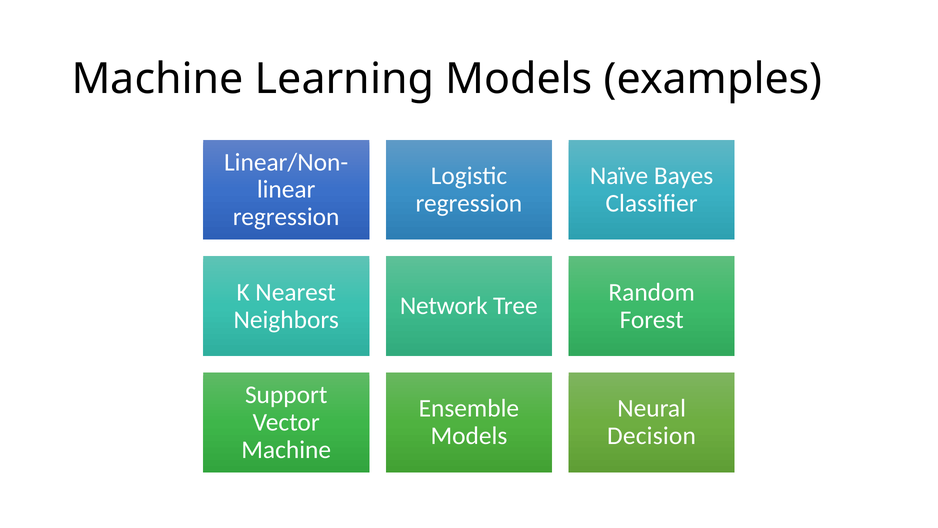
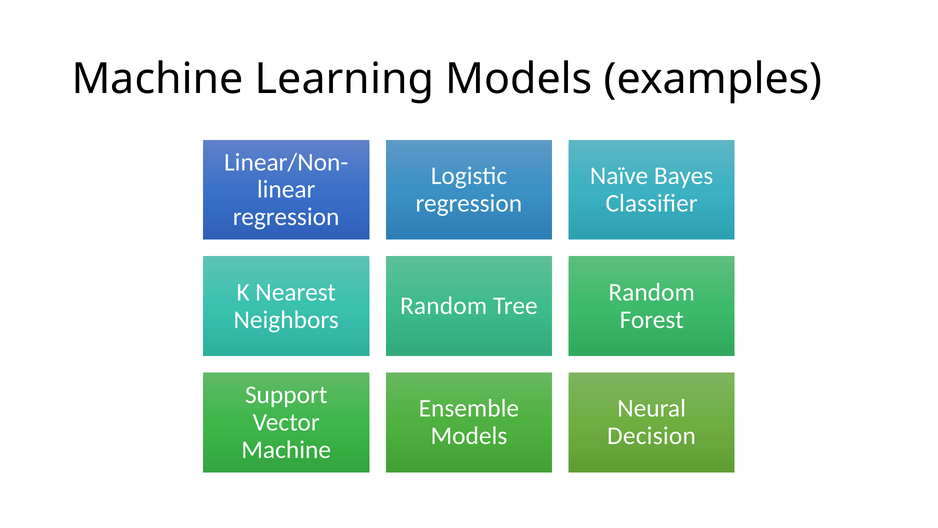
Network: Network -> Random (444, 306)
